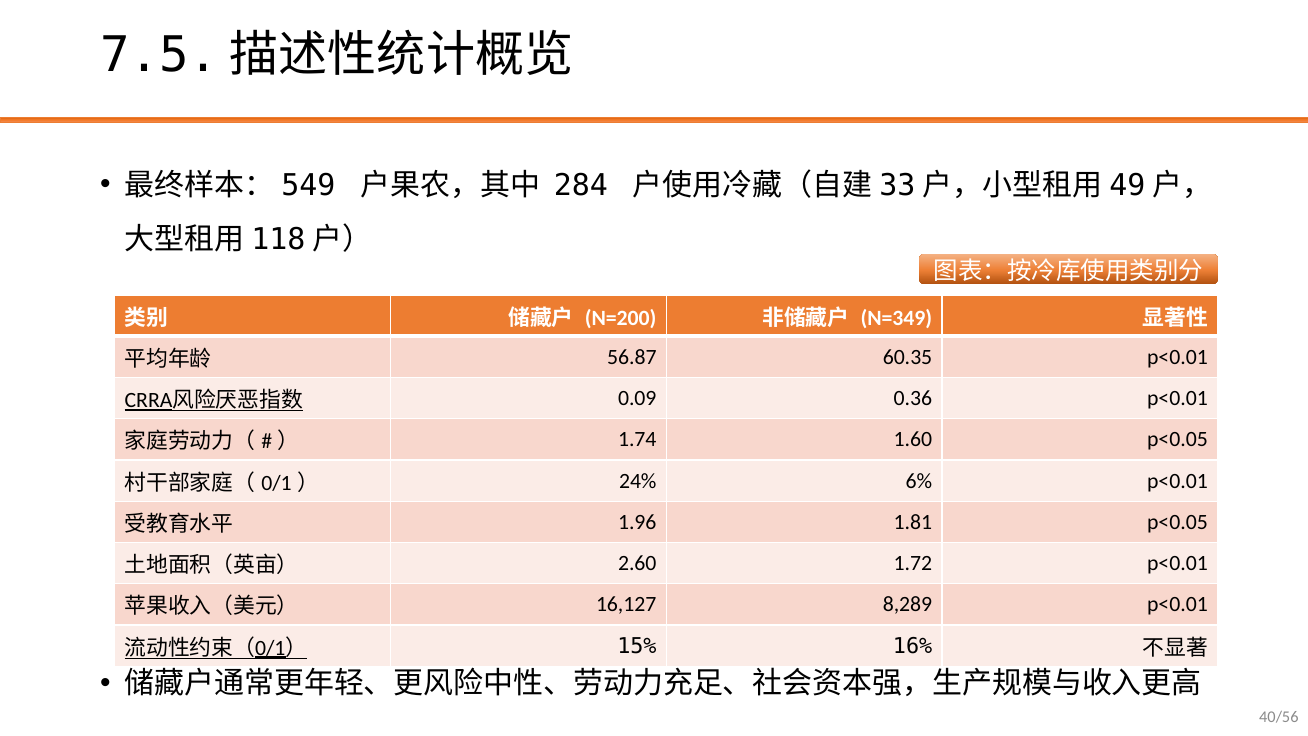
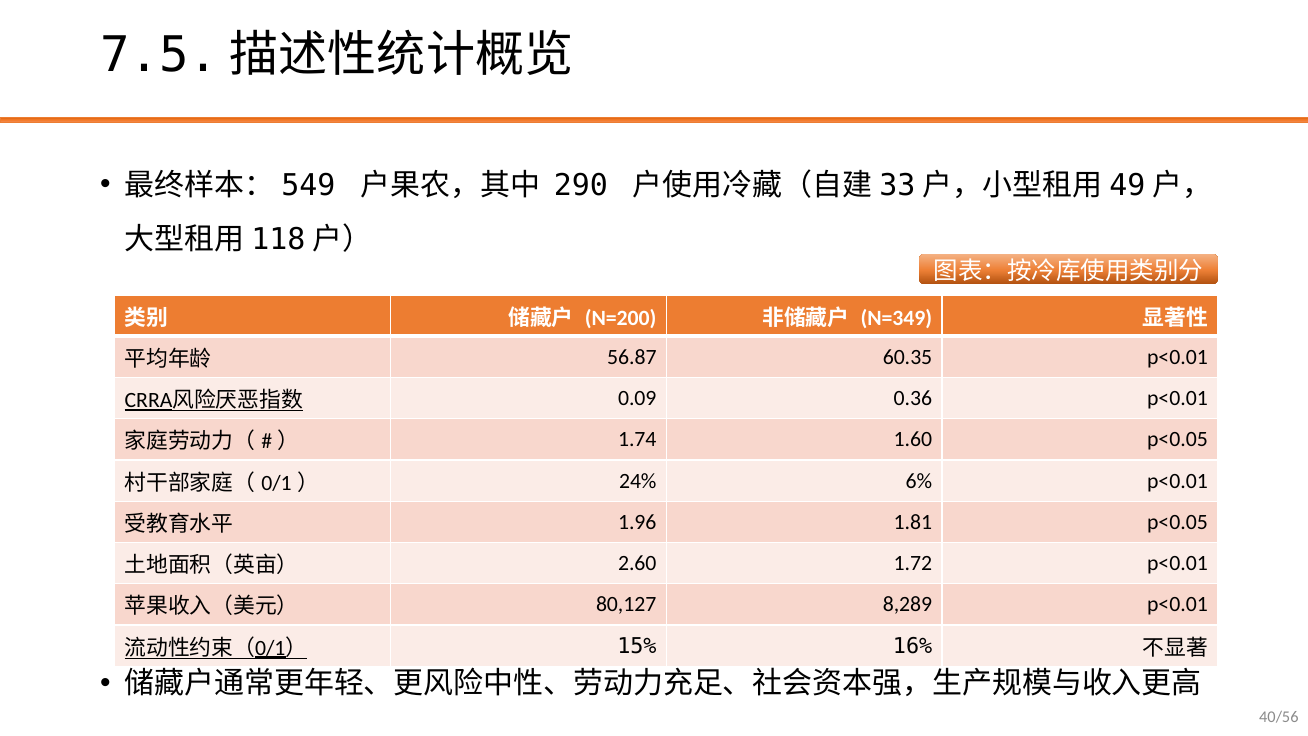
284: 284 -> 290 (581, 185)
16,127: 16,127 -> 80,127 (626, 604)
